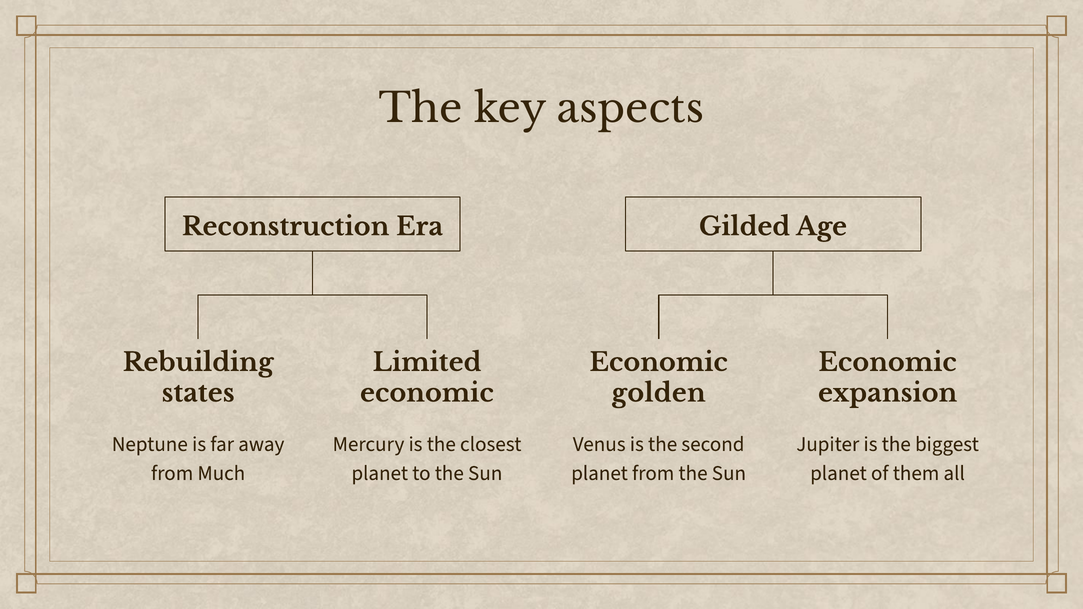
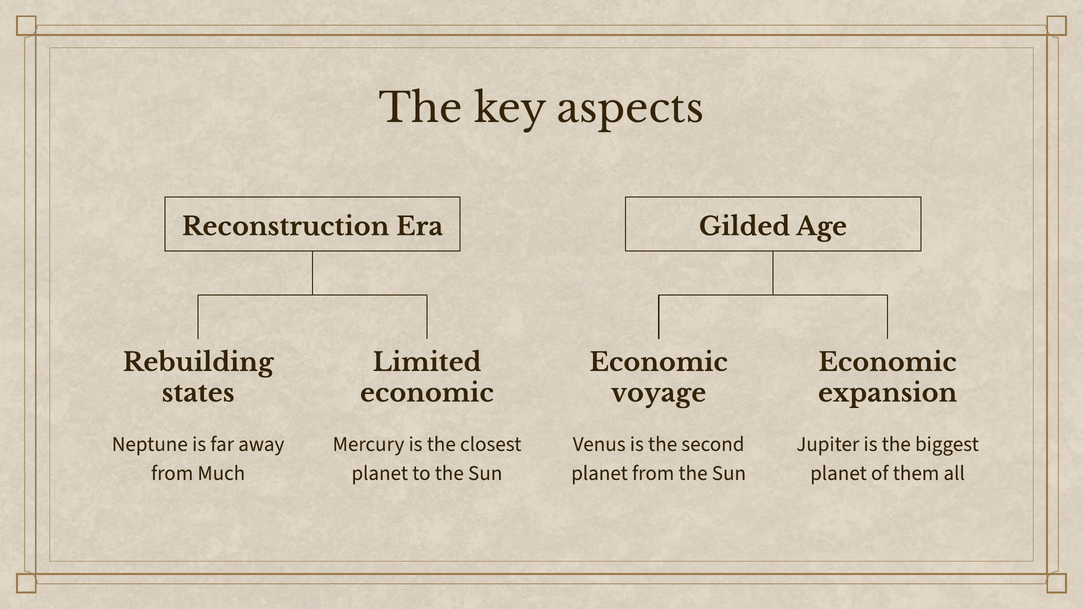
golden: golden -> voyage (659, 393)
